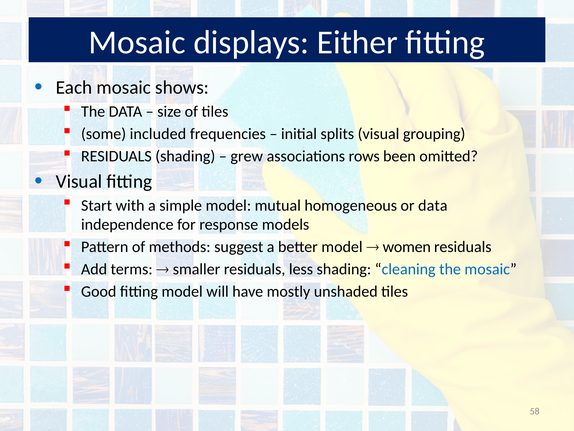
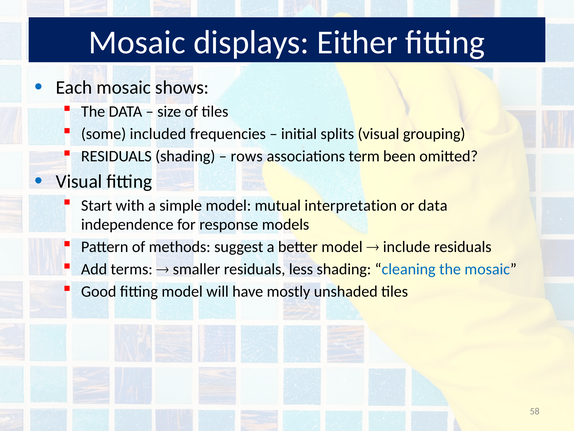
grew: grew -> rows (247, 156)
rows: rows -> term (364, 156)
homogeneous: homogeneous -> interpretation (351, 205)
women: women -> include (407, 247)
